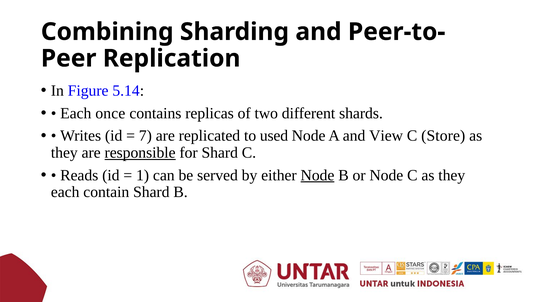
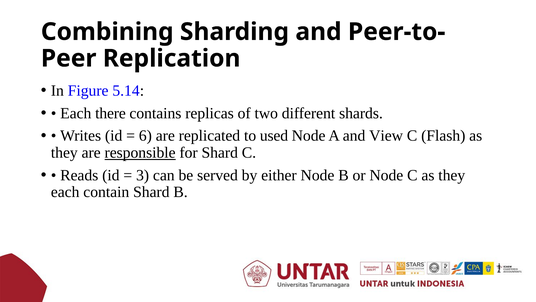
once: once -> there (110, 113)
7: 7 -> 6 (145, 136)
Store: Store -> Flash (443, 136)
1: 1 -> 3 (143, 175)
Node underline: present -> none (317, 175)
